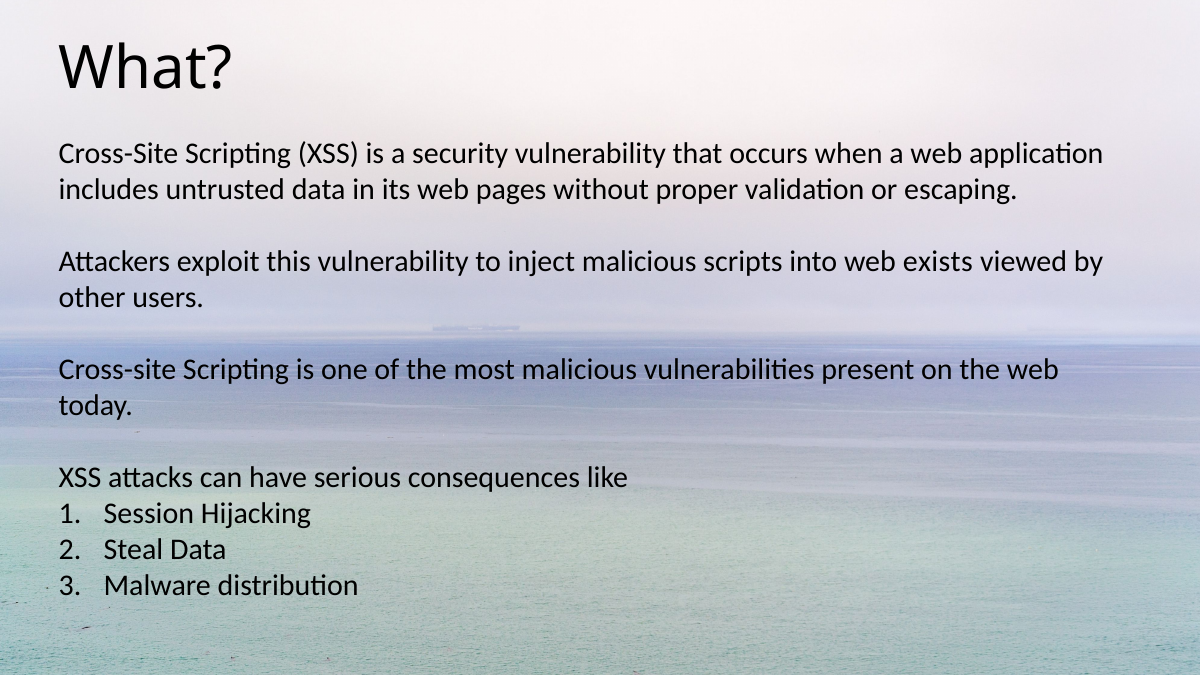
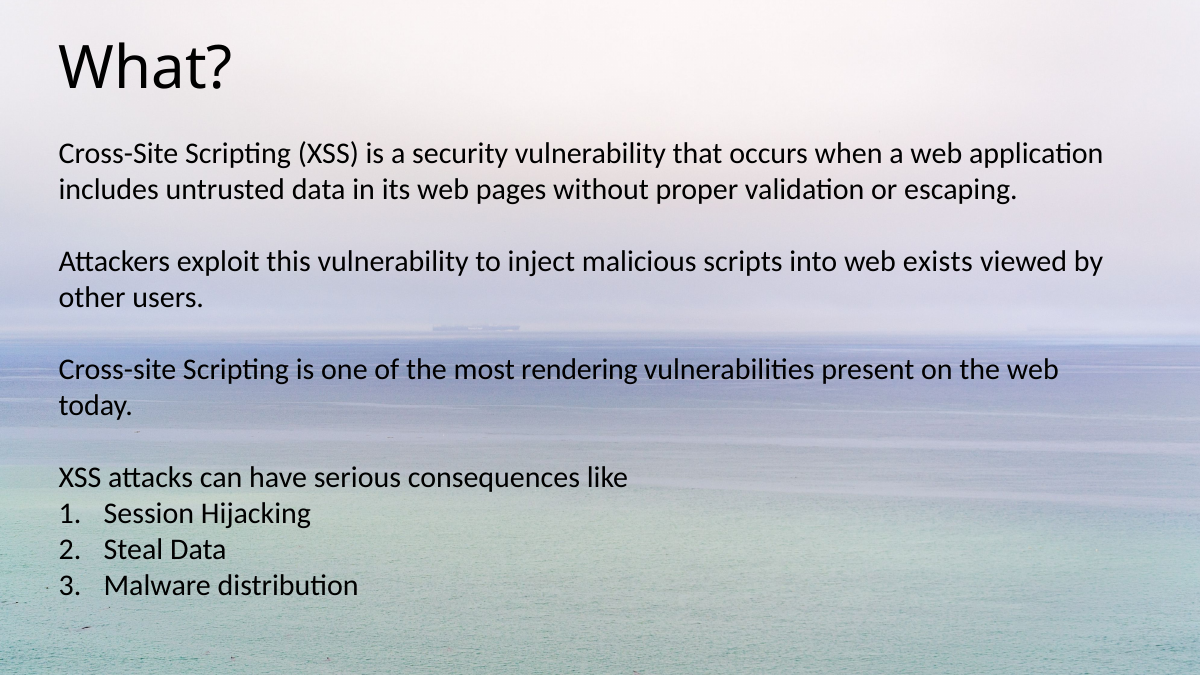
most malicious: malicious -> rendering (579, 369)
